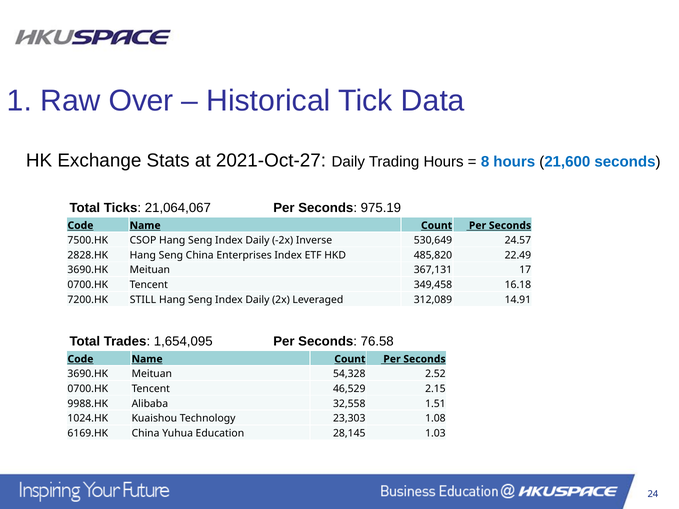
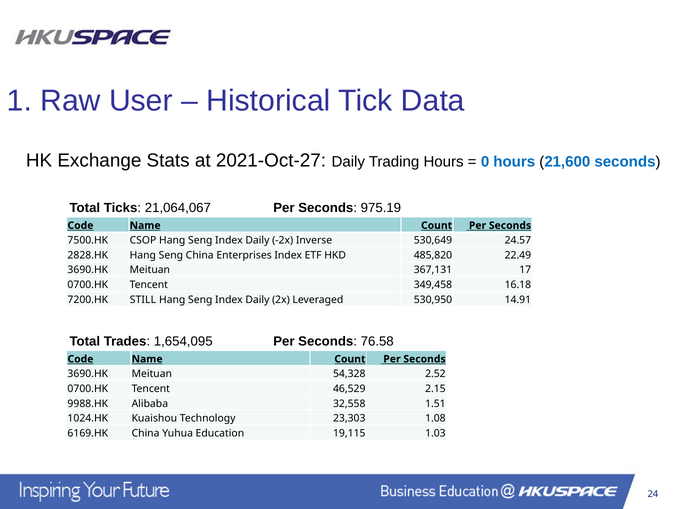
Over: Over -> User (141, 101)
8: 8 -> 0 (485, 162)
312,089: 312,089 -> 530,950 (433, 300)
28,145: 28,145 -> 19,115 (349, 434)
